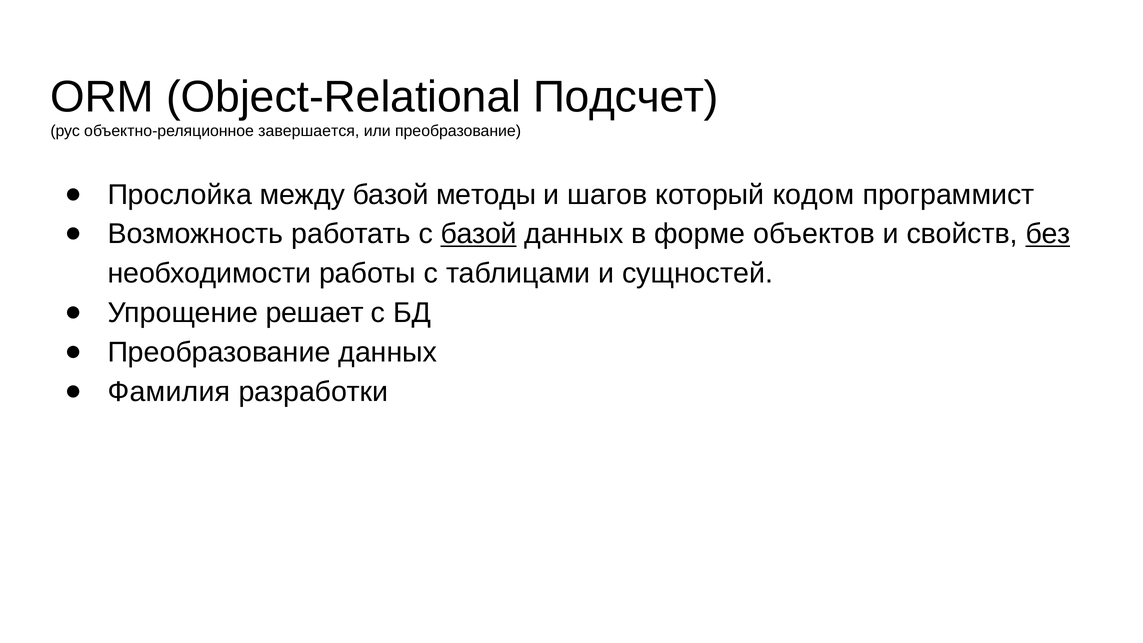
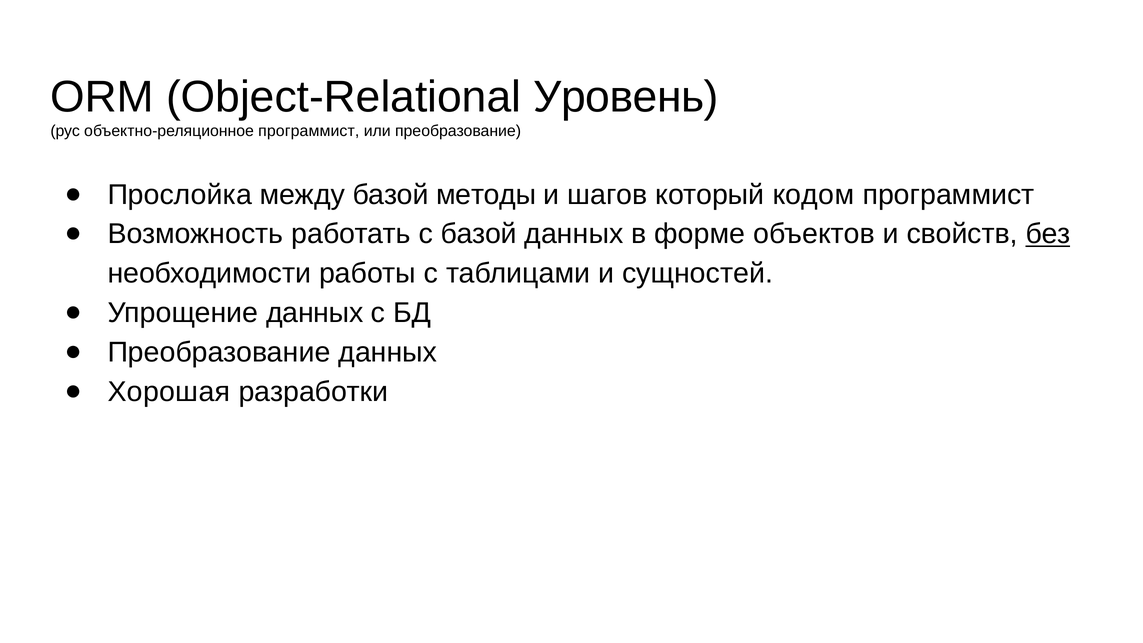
Подсчет: Подсчет -> Уровень (626, 97)
объектно-реляционное завершается: завершается -> программист (309, 131)
базой underline: present -> none (479, 234)
Упрощение решает: решает -> данных (315, 313)
Фамилия: Фамилия -> Хорошая (169, 392)
